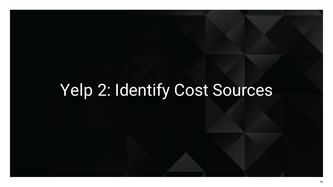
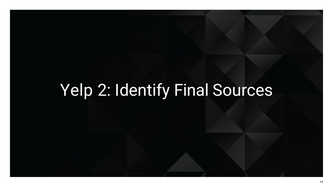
Cost: Cost -> Final (191, 91)
